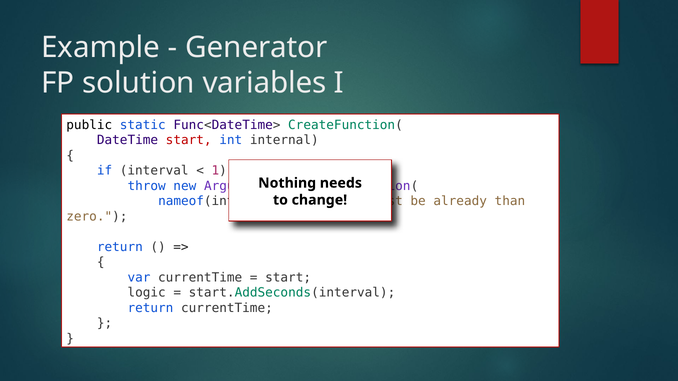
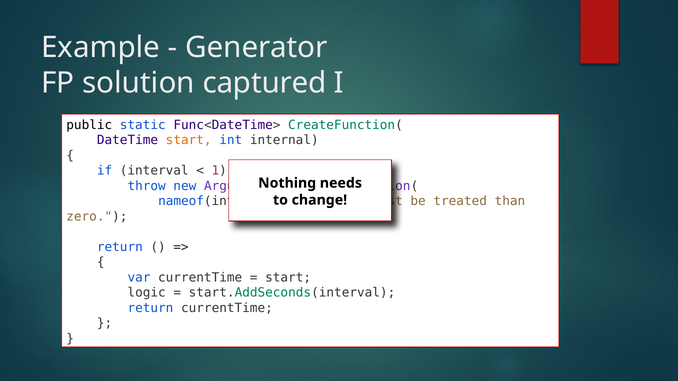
variables: variables -> captured (264, 83)
start colour: red -> orange (189, 140)
already: already -> treated (460, 201)
